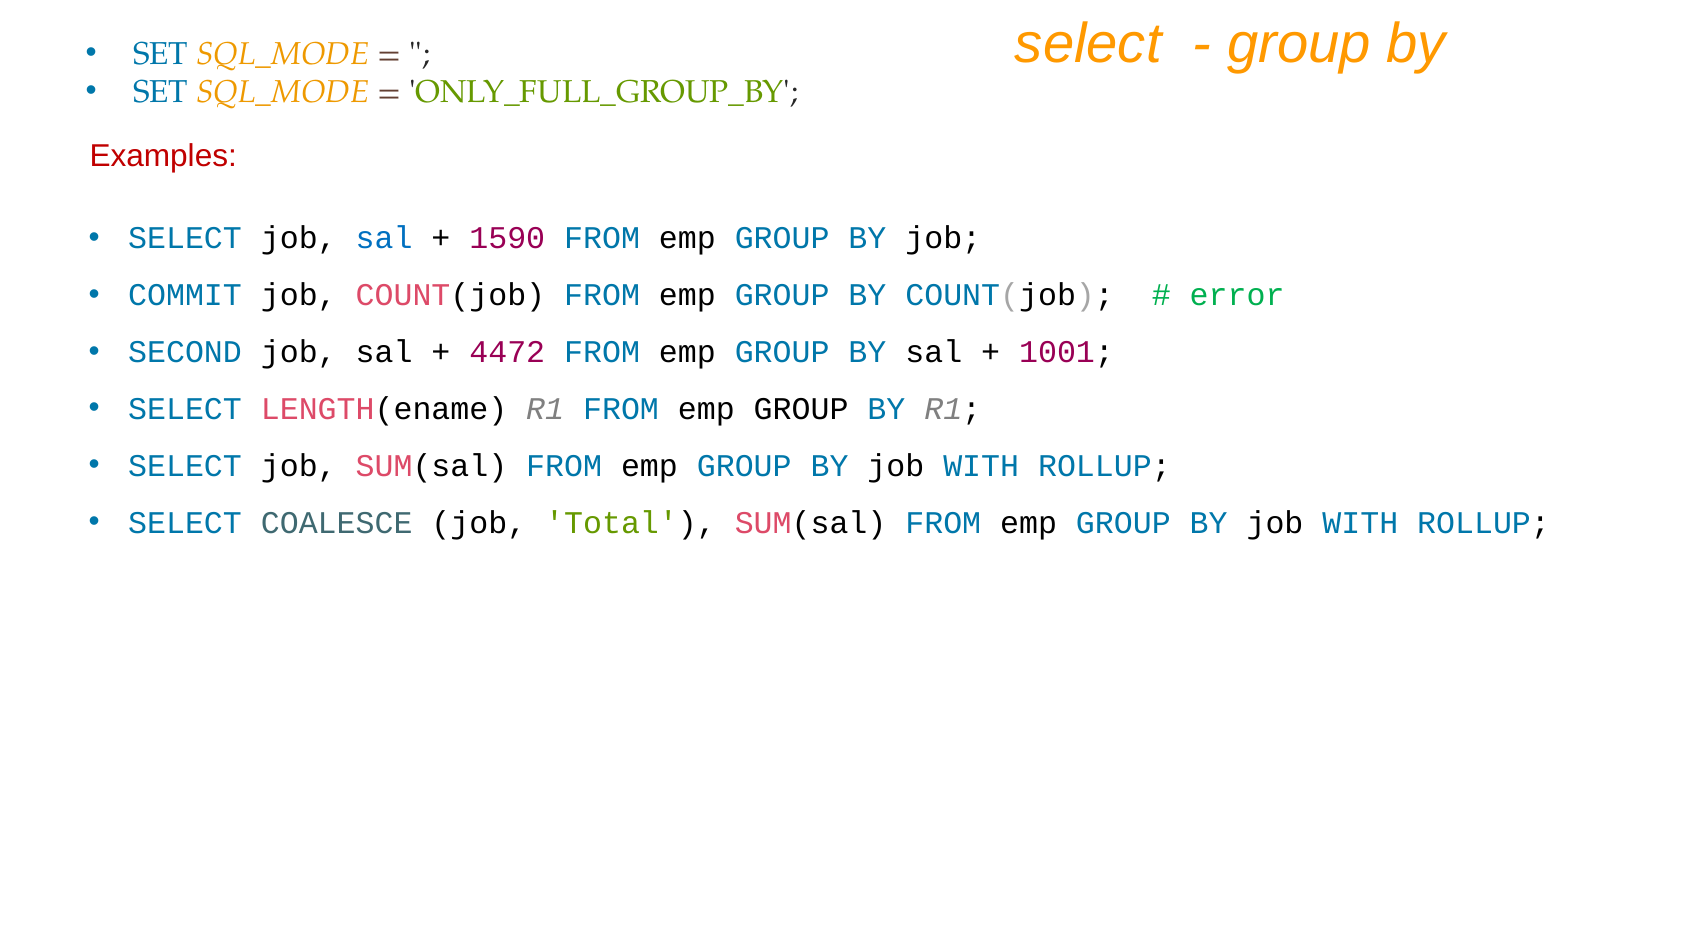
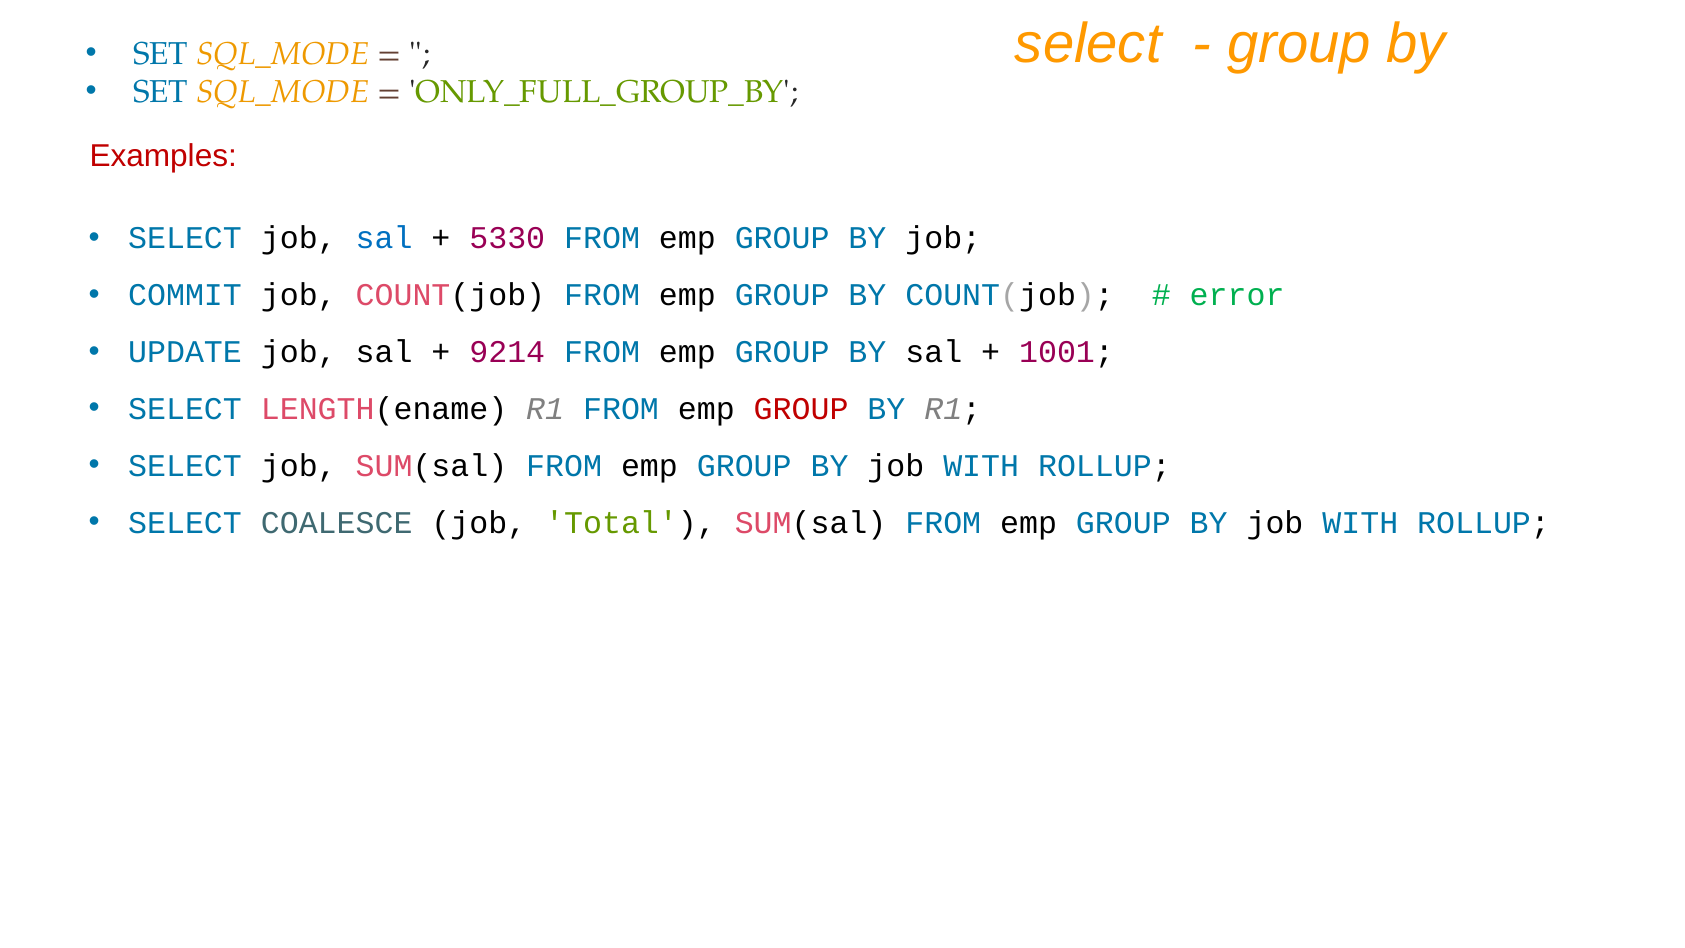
1590: 1590 -> 5330 (507, 238)
SECOND: SECOND -> UPDATE (185, 352)
4472: 4472 -> 9214 (507, 352)
GROUP colour: black -> red (801, 409)
